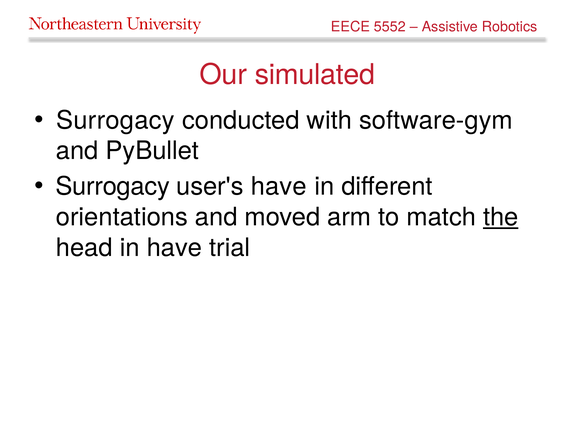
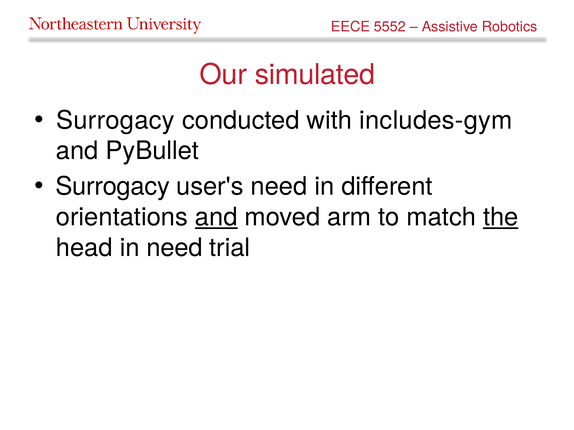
software-gym: software-gym -> includes-gym (436, 120)
user's have: have -> need (279, 187)
and underline: none -> present (216, 217)
in have: have -> need (175, 248)
